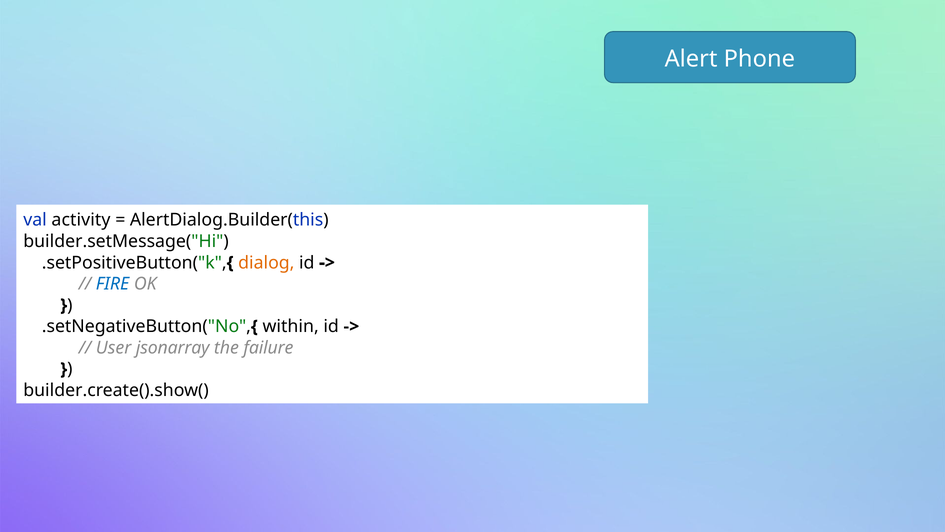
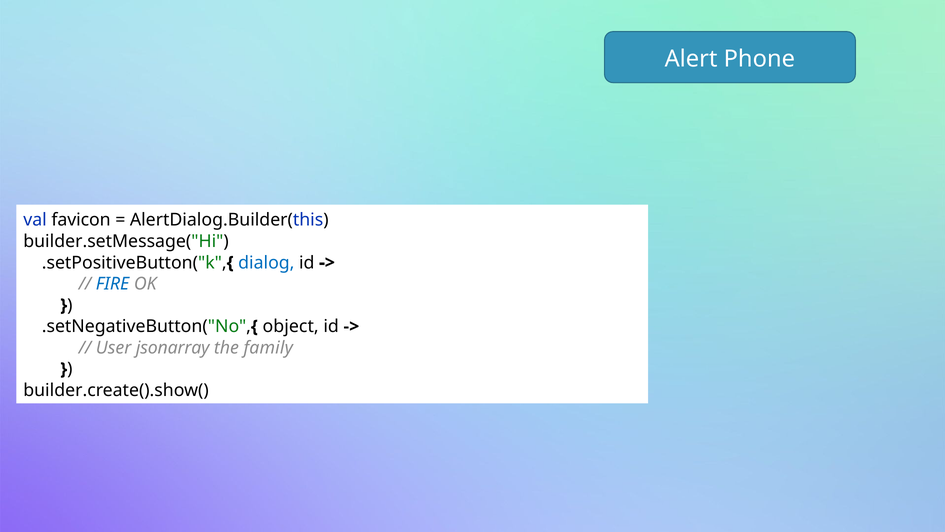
activity: activity -> favicon (81, 220)
dialog colour: orange -> blue (266, 262)
within: within -> object (291, 326)
failure: failure -> family (268, 348)
